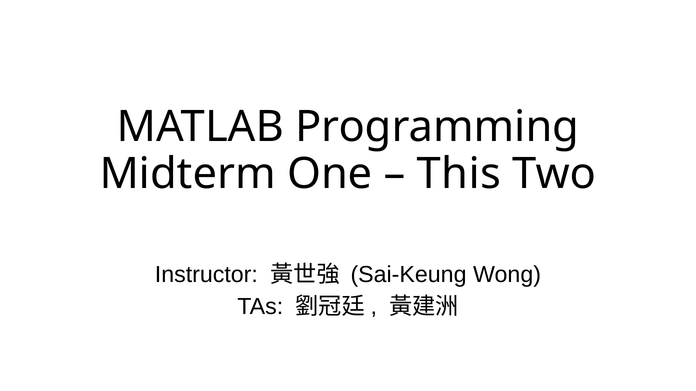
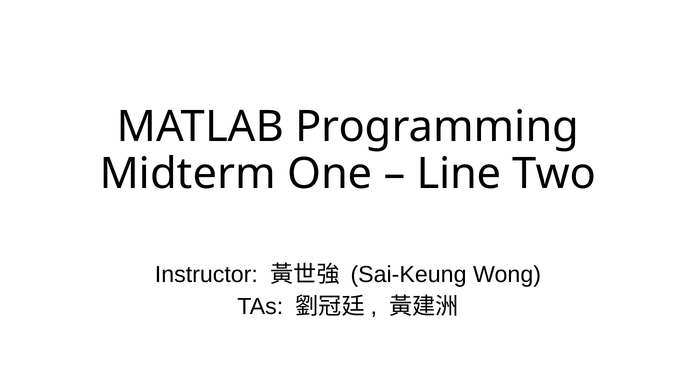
This: This -> Line (459, 174)
